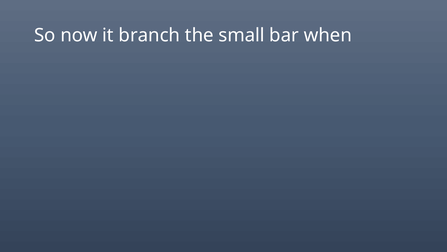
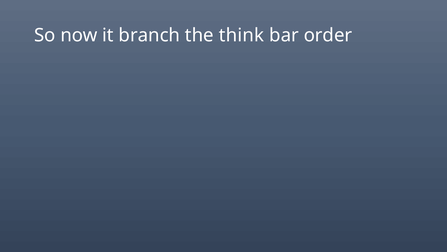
small: small -> think (241, 35)
when: when -> order (328, 35)
